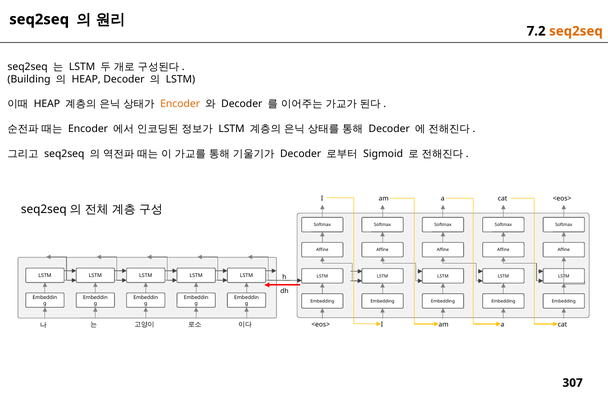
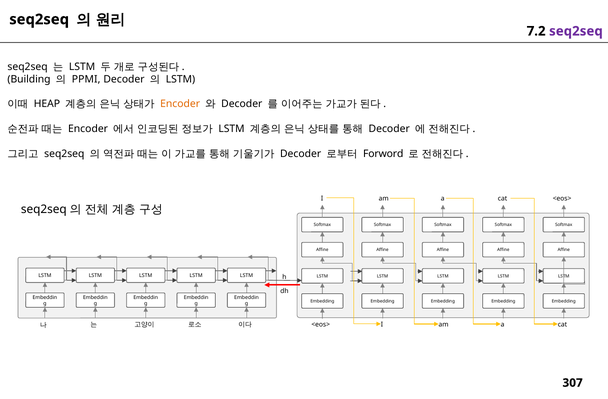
seq2seq colour: orange -> purple (576, 31)
HEAP: HEAP -> PPMI (86, 79)
Sigmoid: Sigmoid -> Forword (383, 154)
